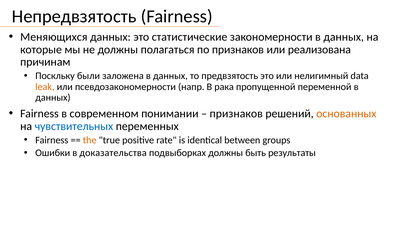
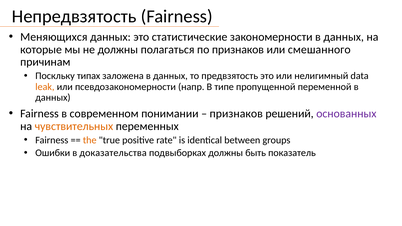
реализована: реализована -> смешанного (319, 50)
были: были -> типах (89, 76)
рака: рака -> типе (224, 87)
основанных colour: orange -> purple (346, 114)
чувствительных colour: blue -> orange (74, 126)
результаты: результаты -> показатель (292, 153)
